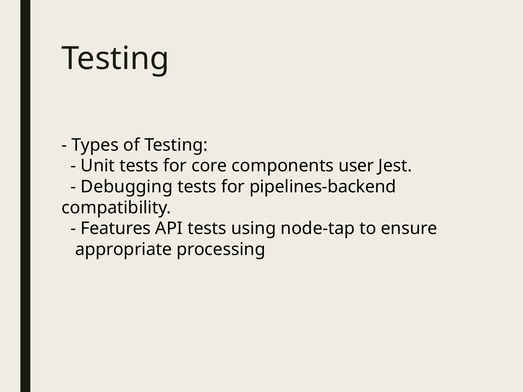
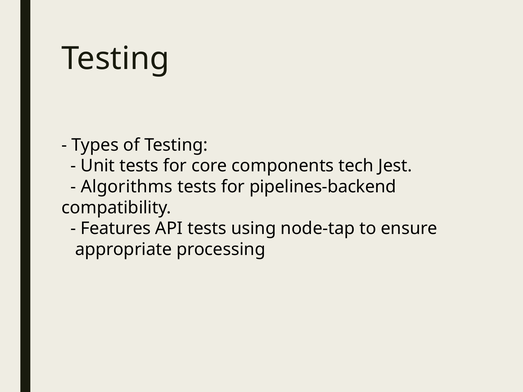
user: user -> tech (356, 166)
Debugging: Debugging -> Algorithms (127, 187)
